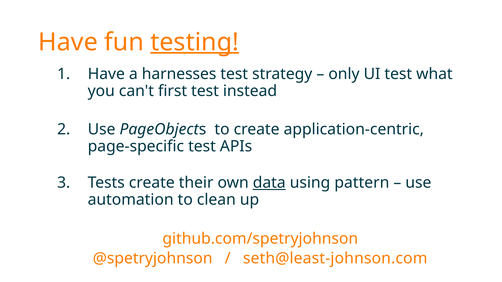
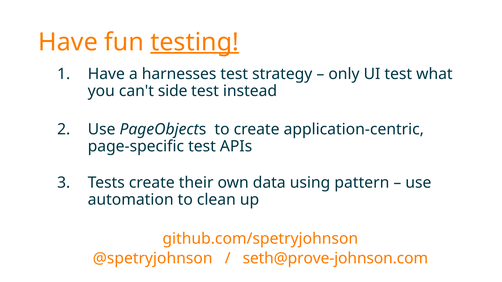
first: first -> side (173, 91)
data underline: present -> none (269, 183)
seth@least-johnson.com: seth@least-johnson.com -> seth@prove-johnson.com (335, 259)
